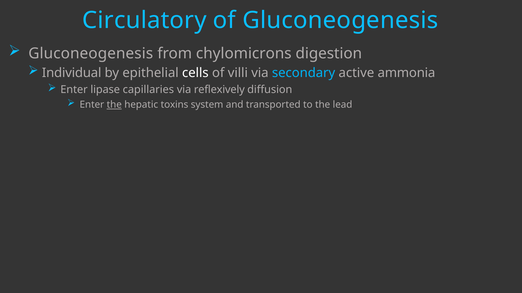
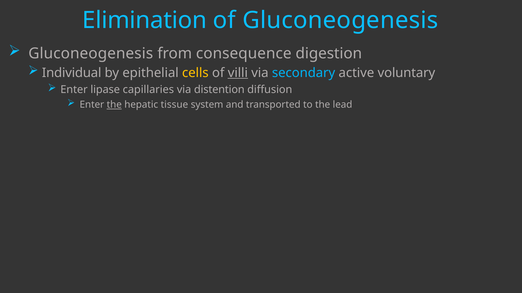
Circulatory: Circulatory -> Elimination (145, 20)
chylomicrons: chylomicrons -> consequence (244, 53)
cells colour: white -> yellow (195, 73)
villi underline: none -> present (238, 73)
ammonia: ammonia -> voluntary (406, 73)
reflexively: reflexively -> distention (219, 90)
toxins: toxins -> tissue (174, 105)
